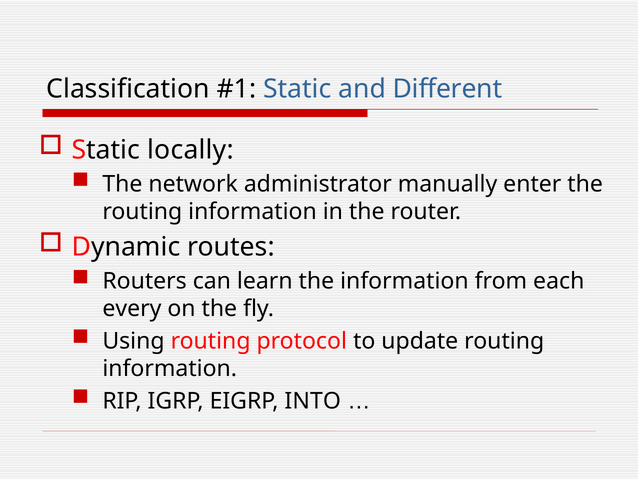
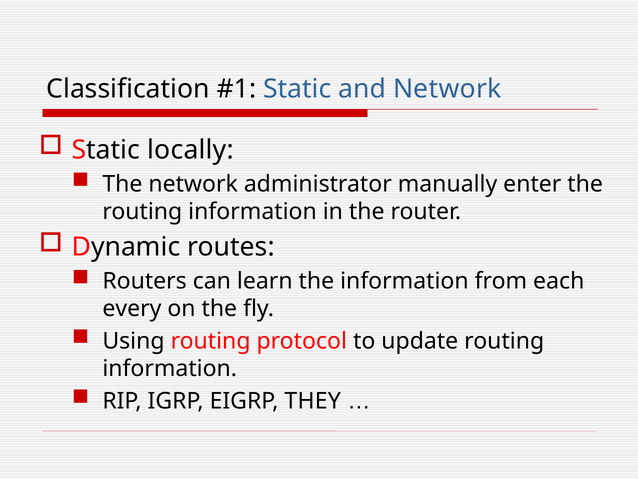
and Different: Different -> Network (447, 89)
INTO: INTO -> THEY (313, 401)
